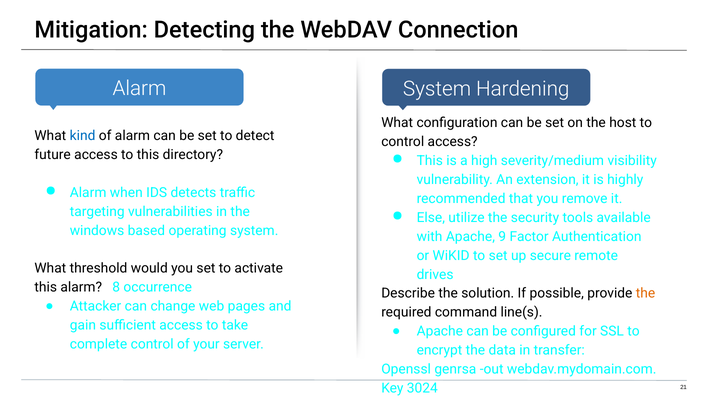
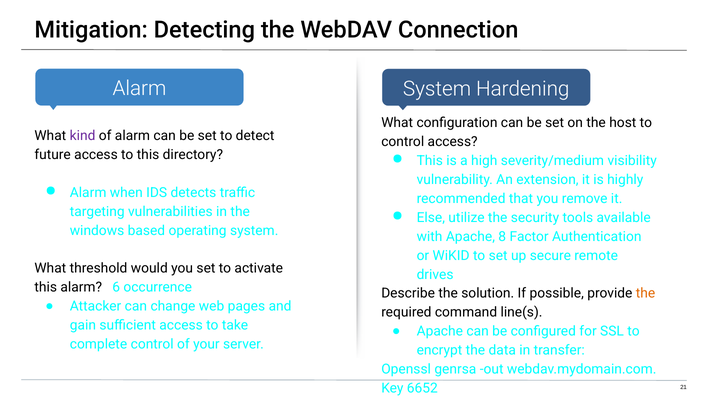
kind colour: blue -> purple (83, 136)
9: 9 -> 8 (502, 237)
8: 8 -> 6 (116, 288)
3024: 3024 -> 6652 (422, 389)
